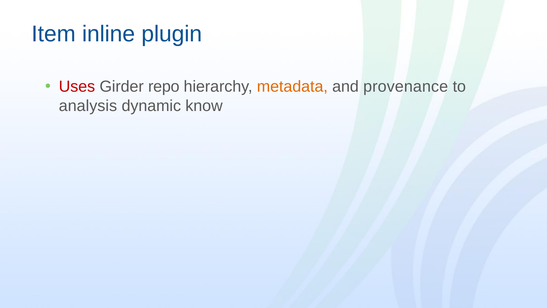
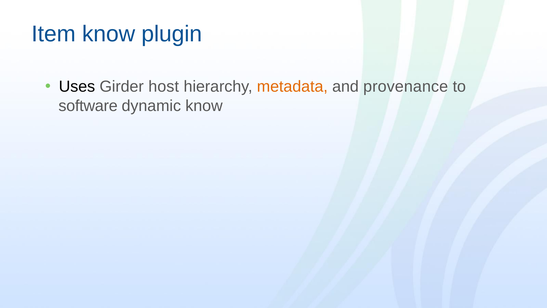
Item inline: inline -> know (109, 34)
Uses colour: red -> black (77, 87)
repo: repo -> host (164, 87)
analysis: analysis -> software (88, 106)
